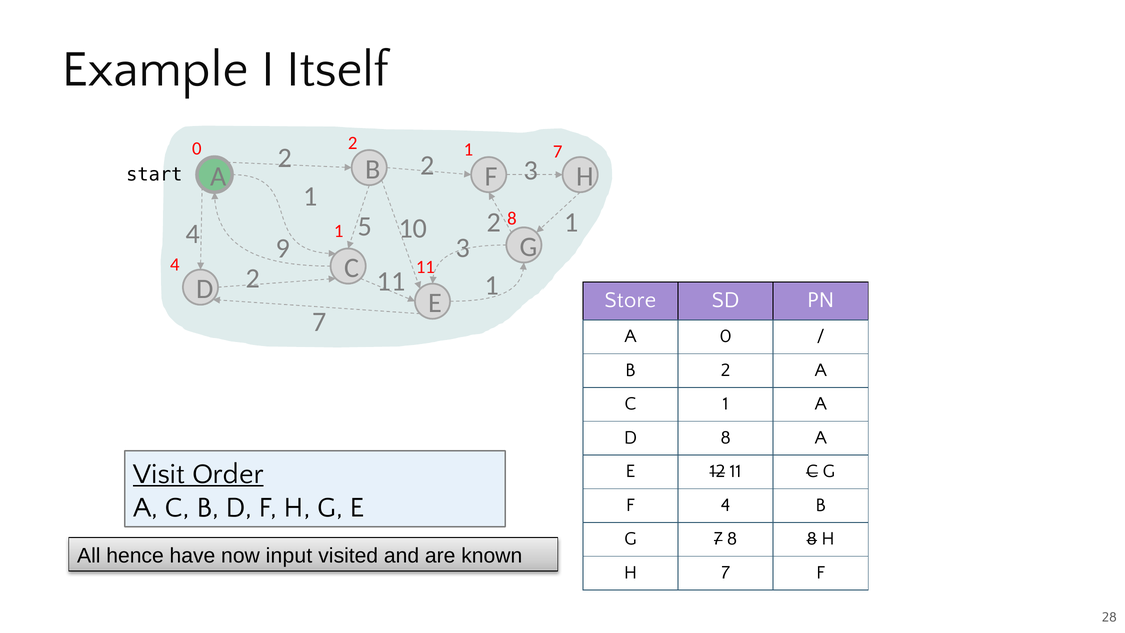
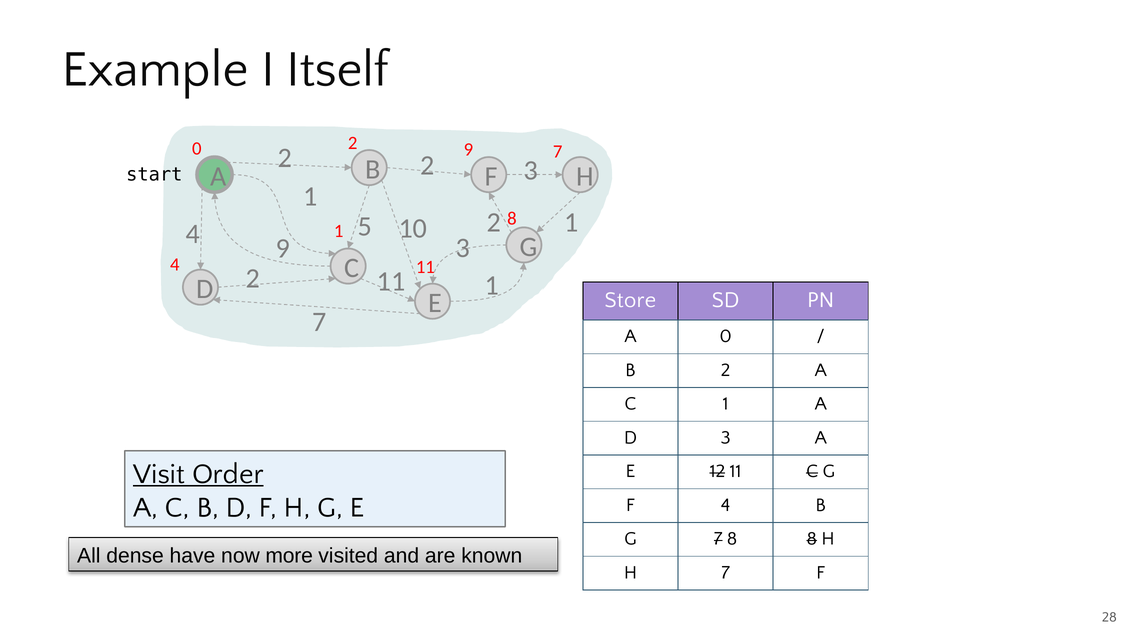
2 1: 1 -> 9 (468, 150)
D 8: 8 -> 3 (726, 437)
hence: hence -> dense (135, 556)
input: input -> more (289, 556)
